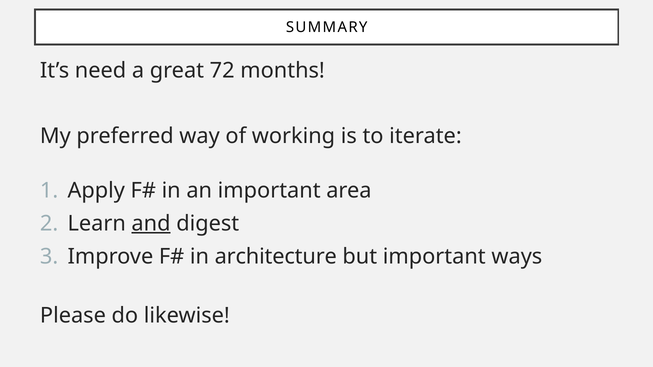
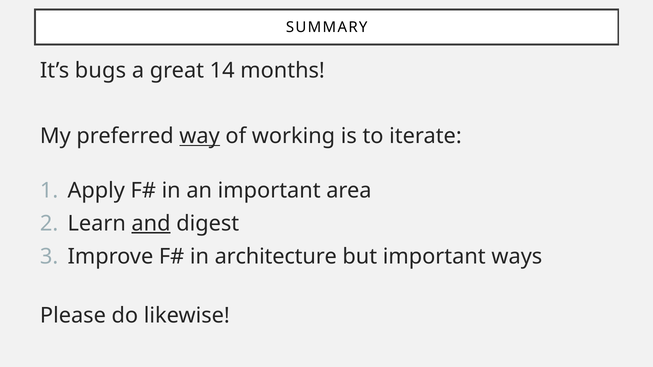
need: need -> bugs (100, 70)
72: 72 -> 14 (222, 70)
way underline: none -> present (200, 136)
